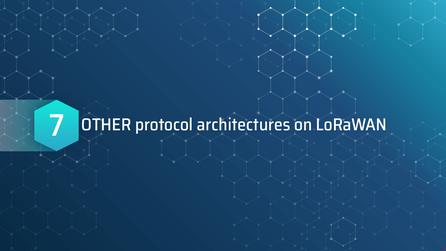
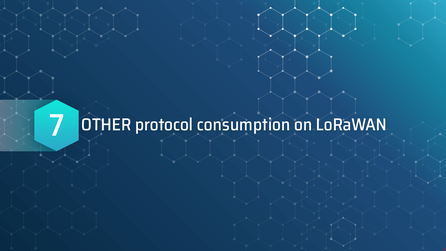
architectures: architectures -> consumption (244, 125)
